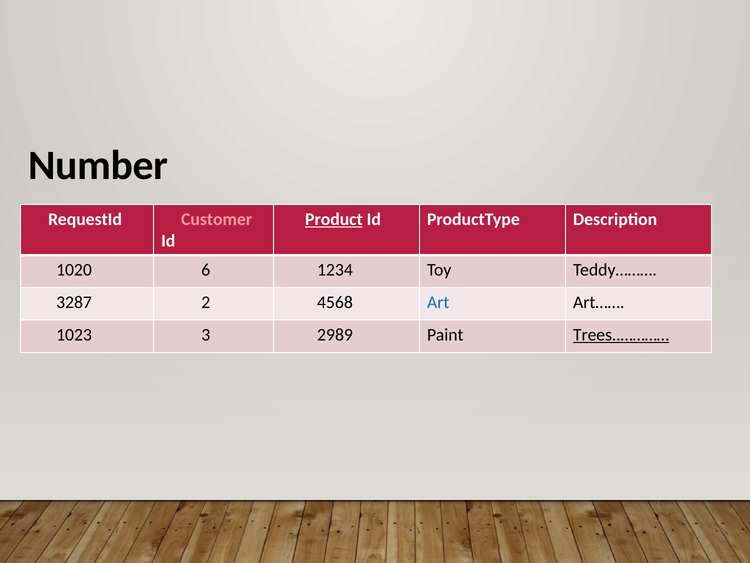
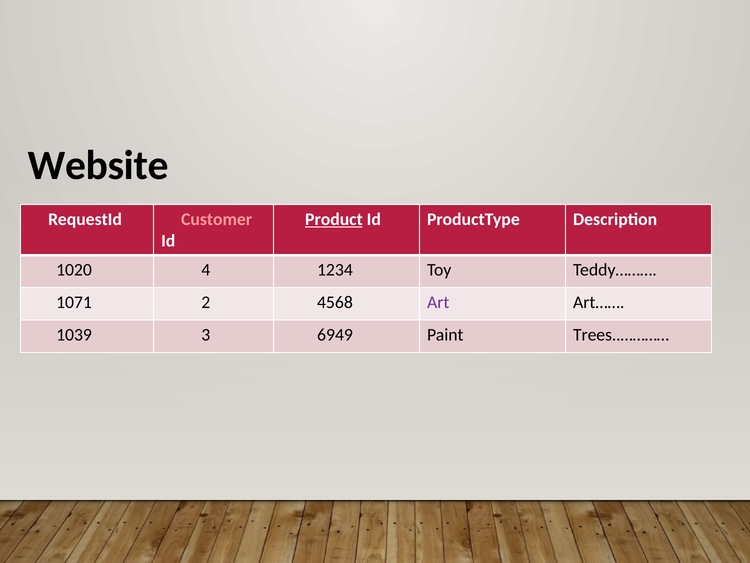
Number: Number -> Website (98, 165)
6: 6 -> 4 (206, 270)
3287: 3287 -> 1071 (74, 302)
Art colour: blue -> purple (438, 302)
1023: 1023 -> 1039 (74, 335)
2989: 2989 -> 6949 (335, 335)
Trees..………… underline: present -> none (621, 335)
